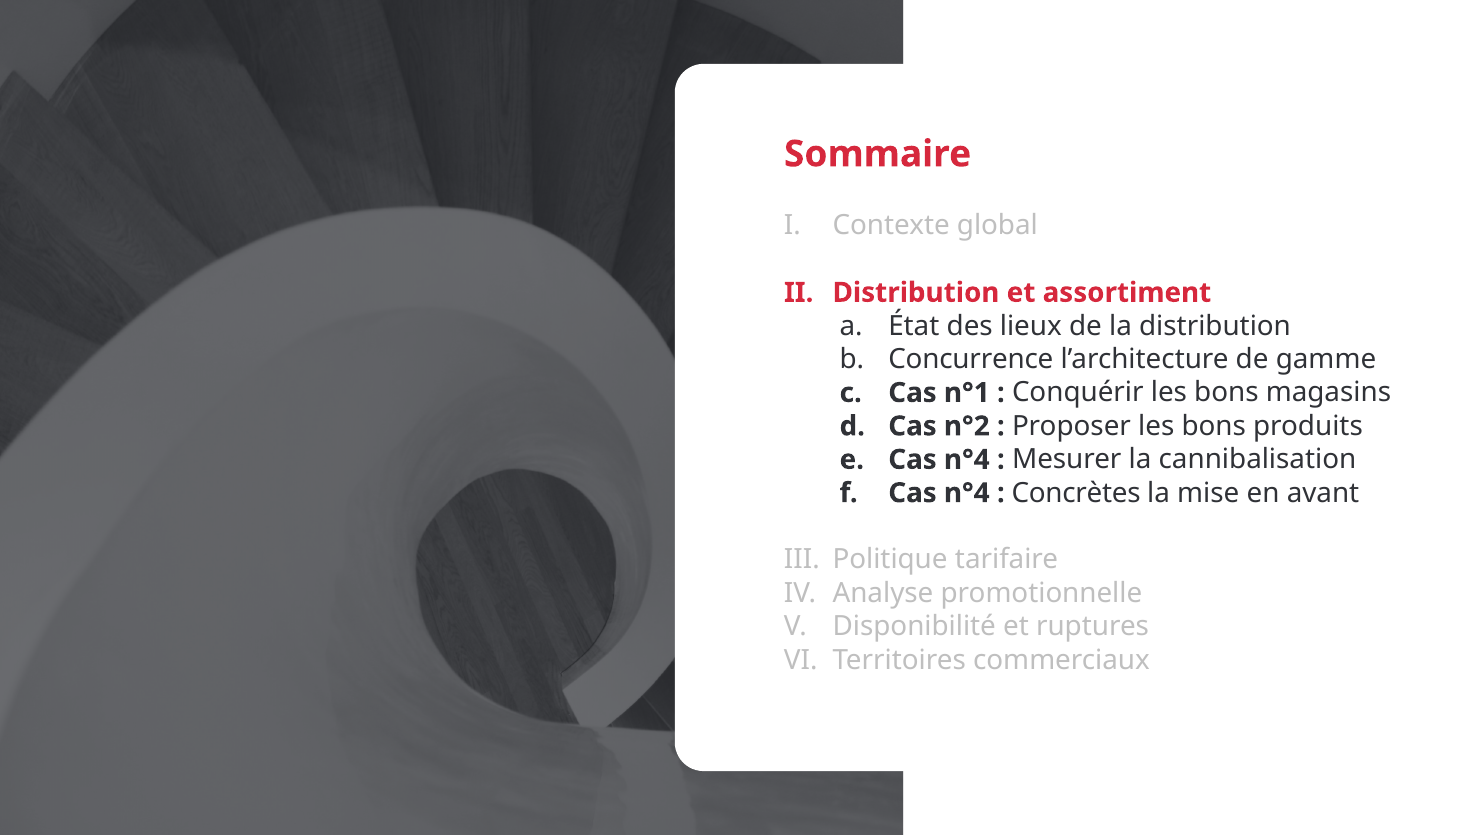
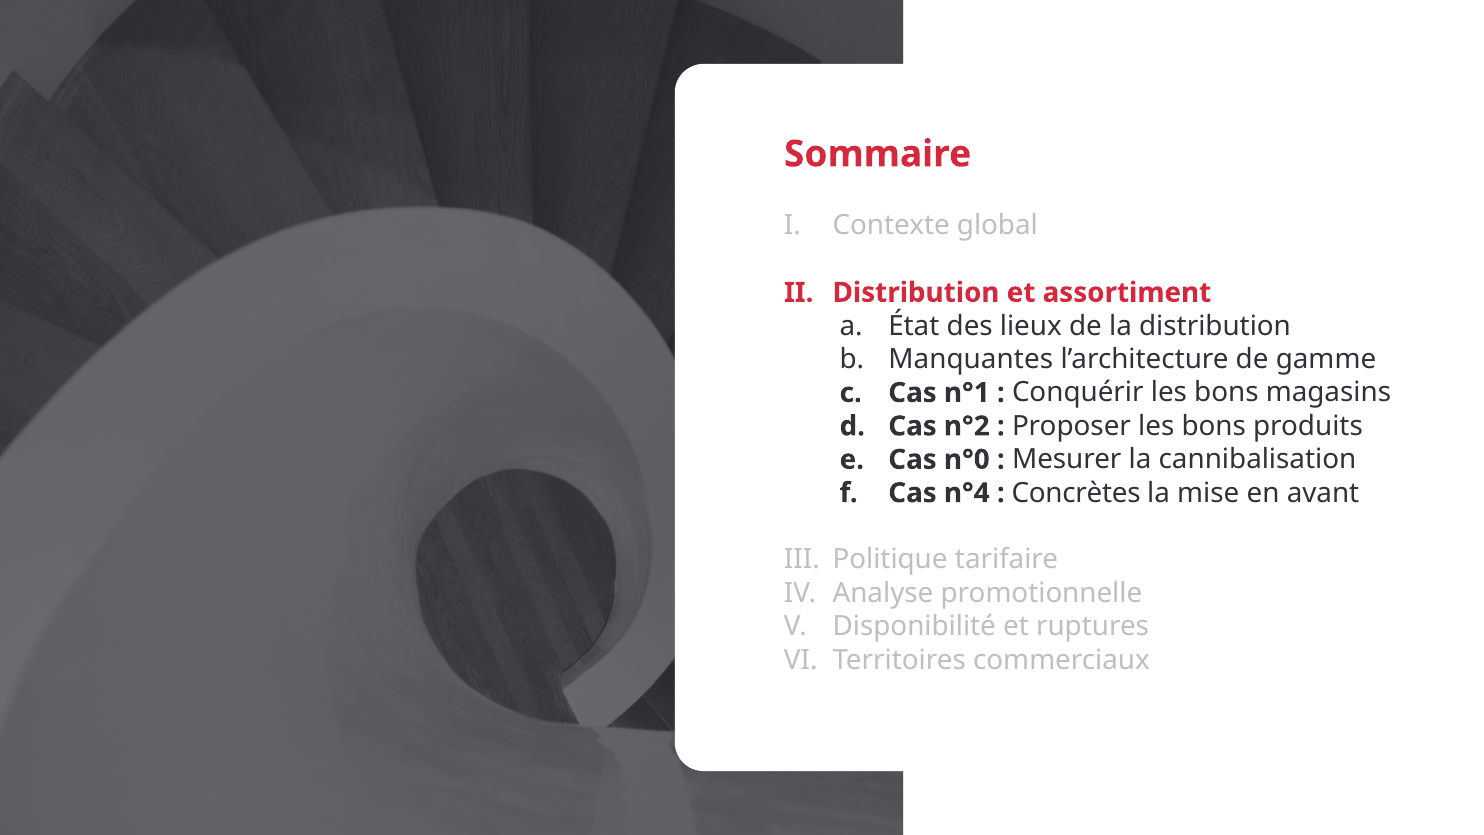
Concurrence: Concurrence -> Manquantes (971, 359)
n°4: n°4 -> n°0 (967, 459)
